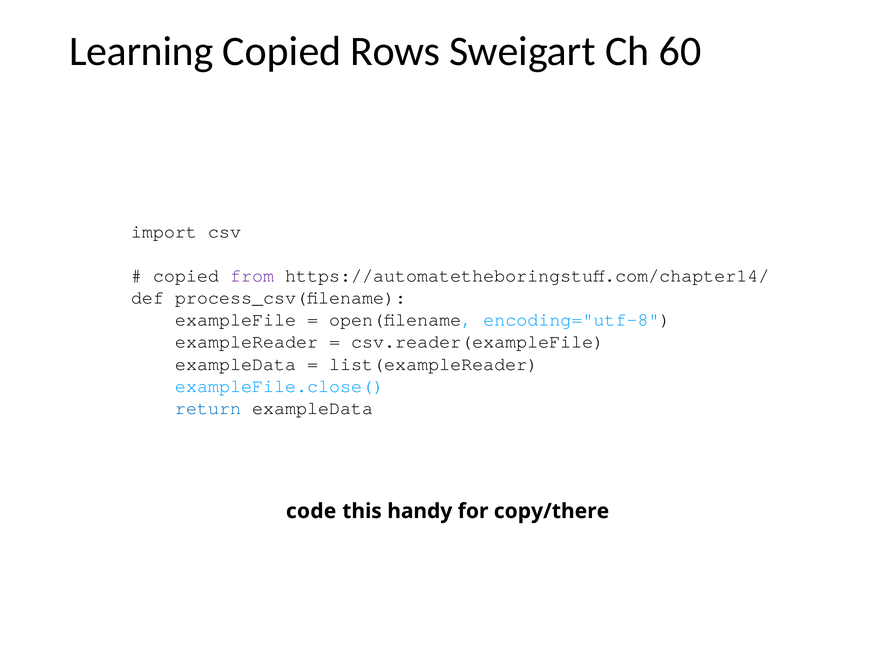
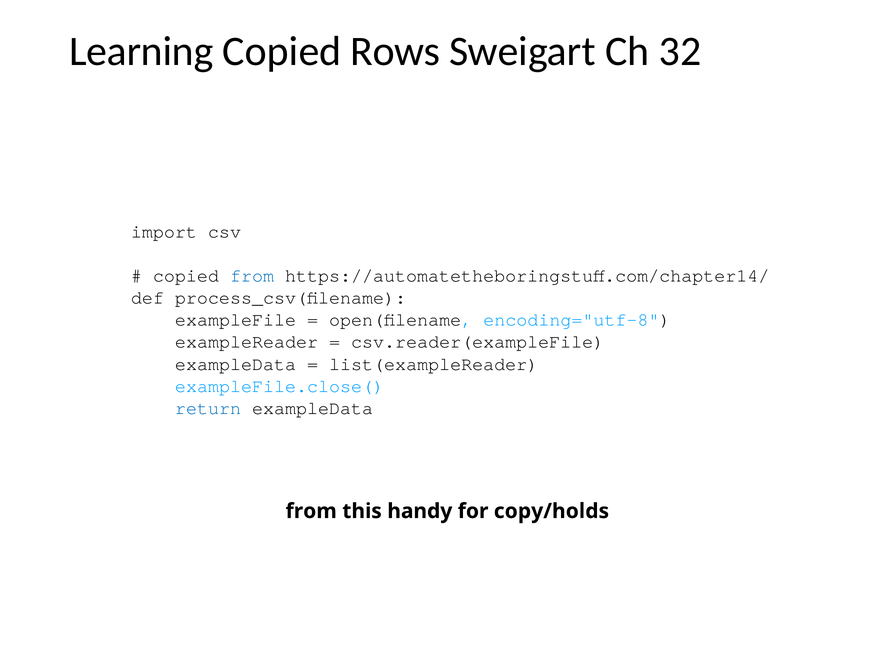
60: 60 -> 32 (680, 51)
from colour: purple -> blue (252, 275)
code: code -> from (311, 511)
copy/there: copy/there -> copy/holds (551, 511)
